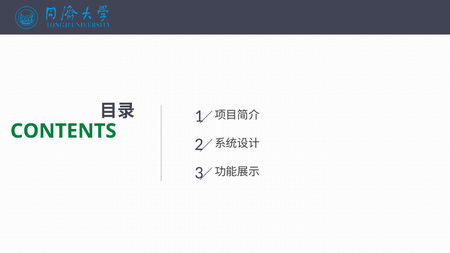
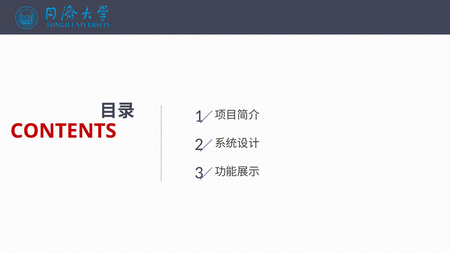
CONTENTS colour: green -> red (63, 131)
